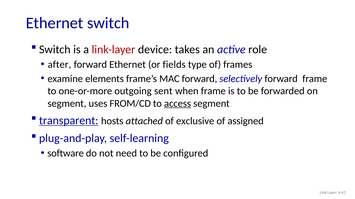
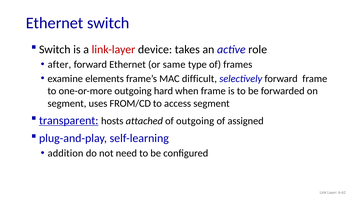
fields: fields -> same (174, 65)
MAC forward: forward -> difficult (199, 79)
sent: sent -> hard (163, 91)
access underline: present -> none (178, 104)
of exclusive: exclusive -> outgoing (195, 121)
software: software -> addition (66, 154)
